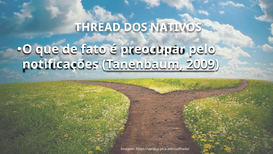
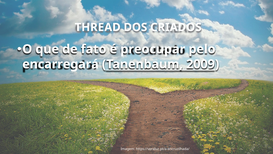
NATIVOS: NATIVOS -> CRIADOS (176, 27)
notificações: notificações -> encarregará (60, 64)
